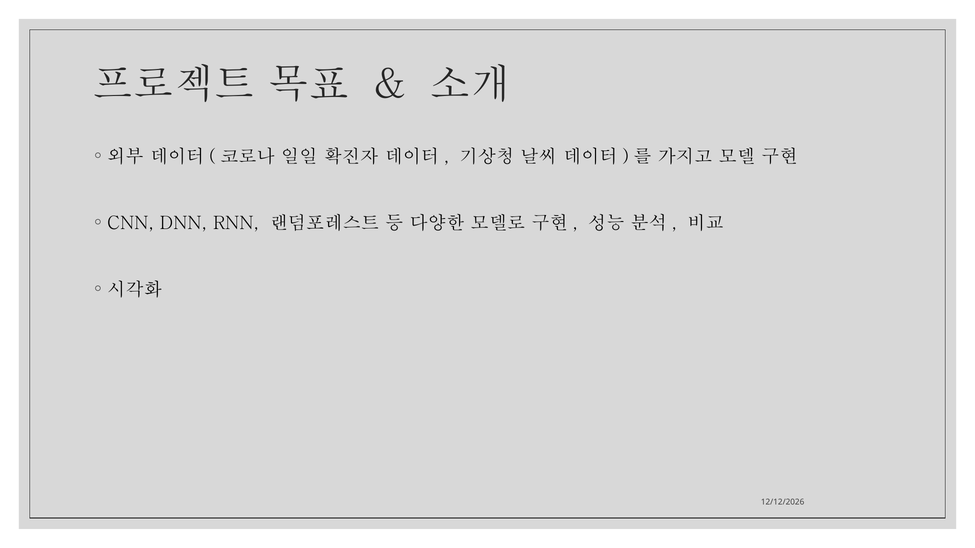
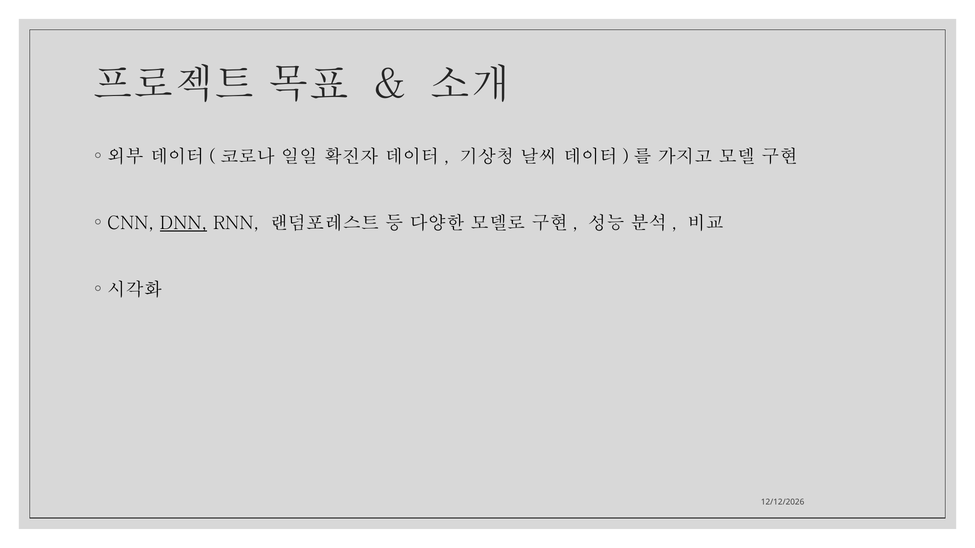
DNN underline: none -> present (183, 223)
